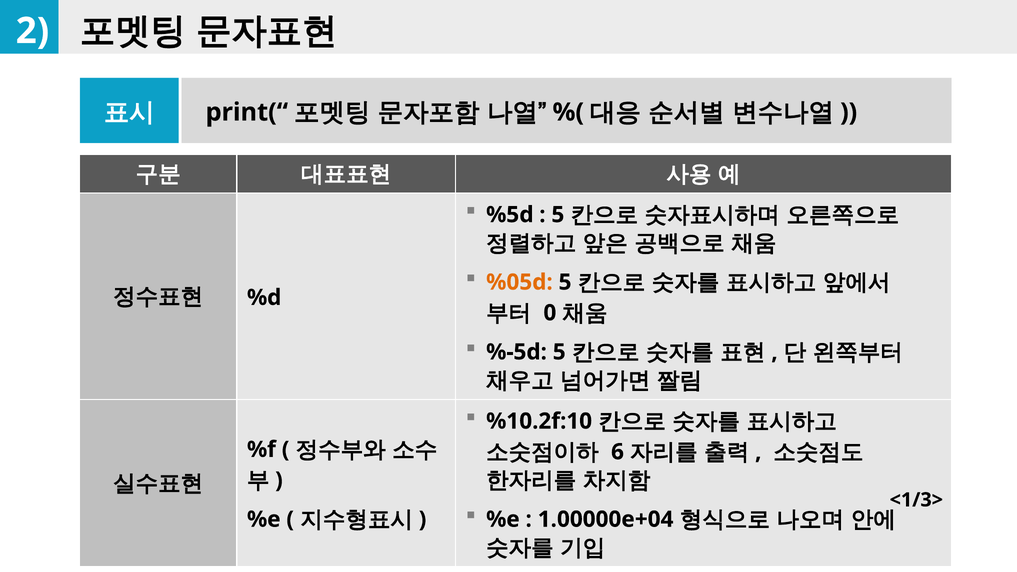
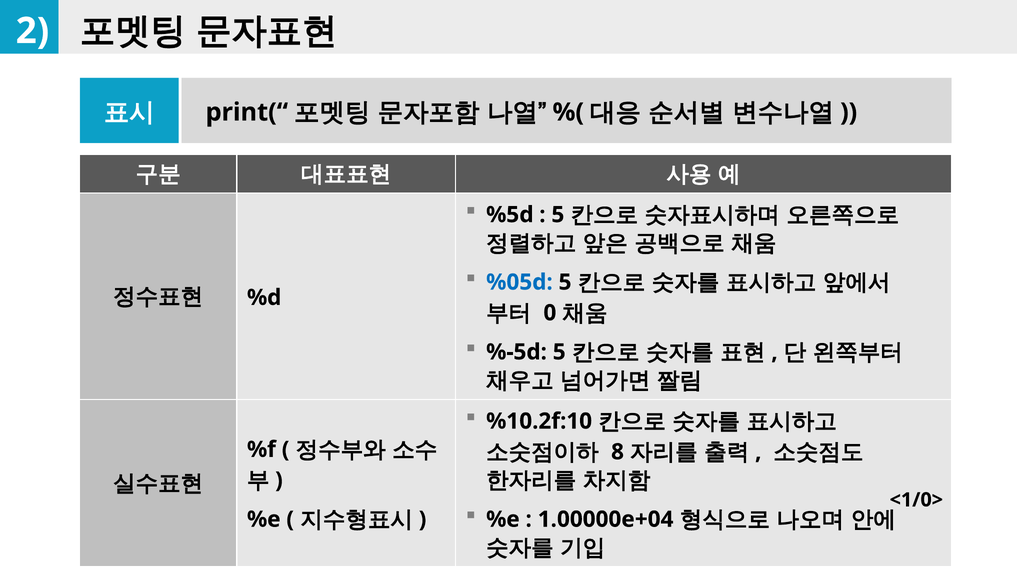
%05d colour: orange -> blue (519, 282)
6: 6 -> 8 (617, 452)
<1/3>: <1/3> -> <1/0> (916, 500)
